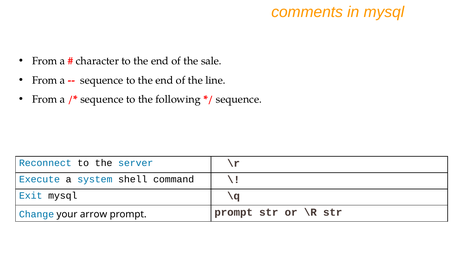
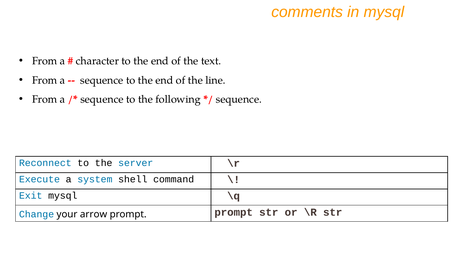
sale: sale -> text (211, 61)
